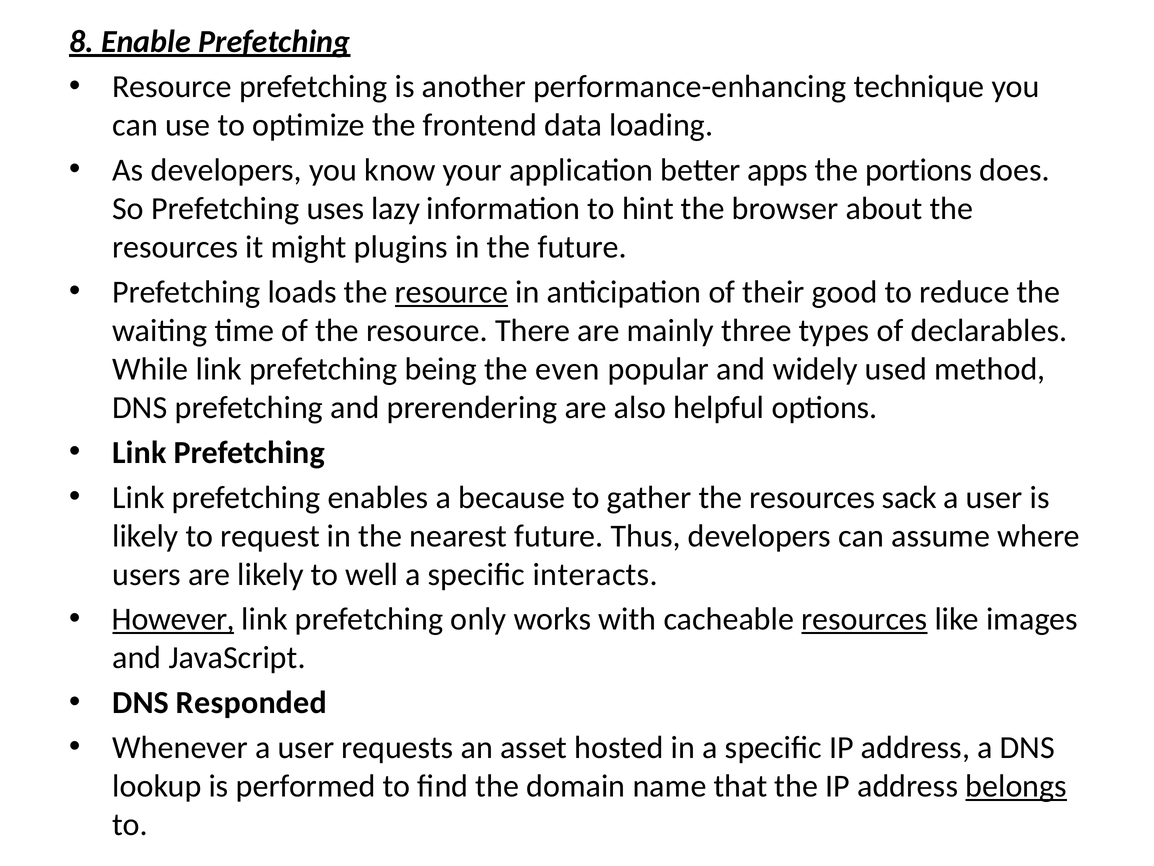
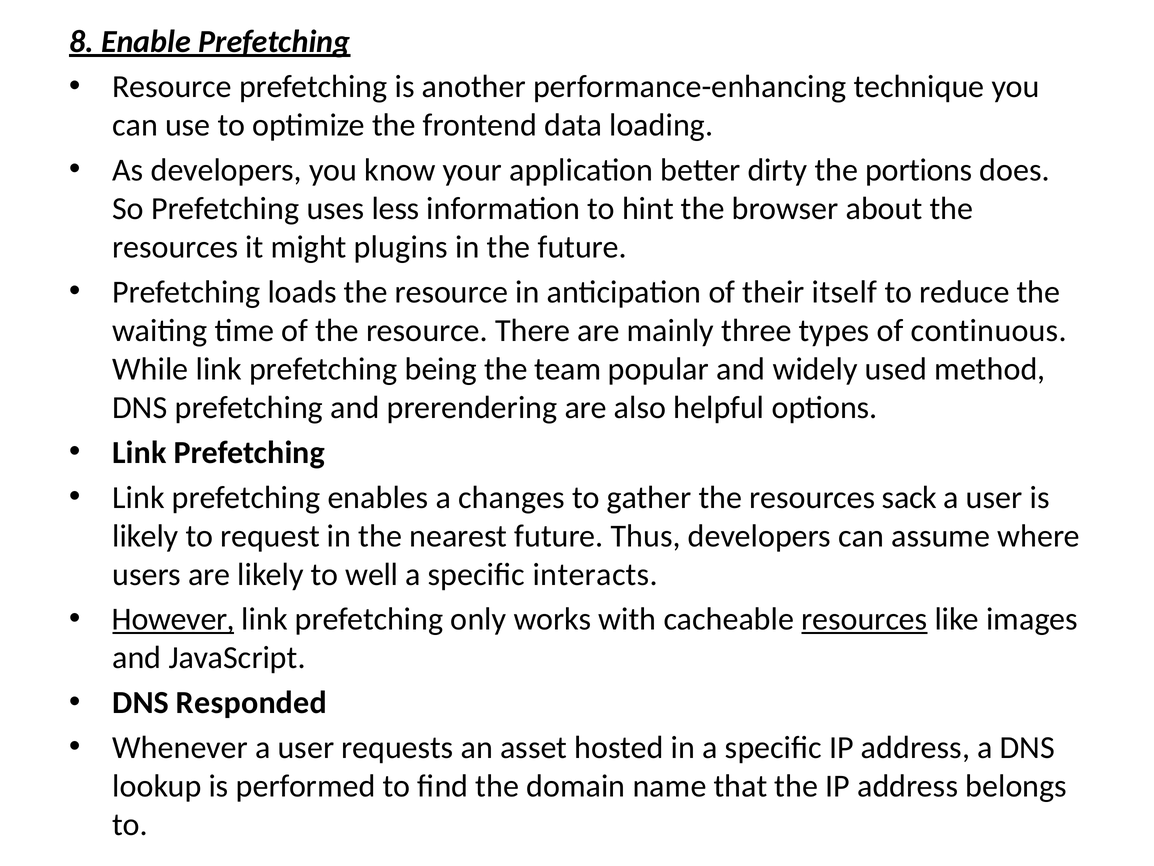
apps: apps -> dirty (778, 170)
lazy: lazy -> less (396, 209)
resource underline: present -> none (451, 292)
good: good -> itself (844, 292)
declarables: declarables -> continuous (989, 330)
even: even -> team (568, 369)
because: because -> changes (512, 497)
belongs underline: present -> none (1016, 786)
